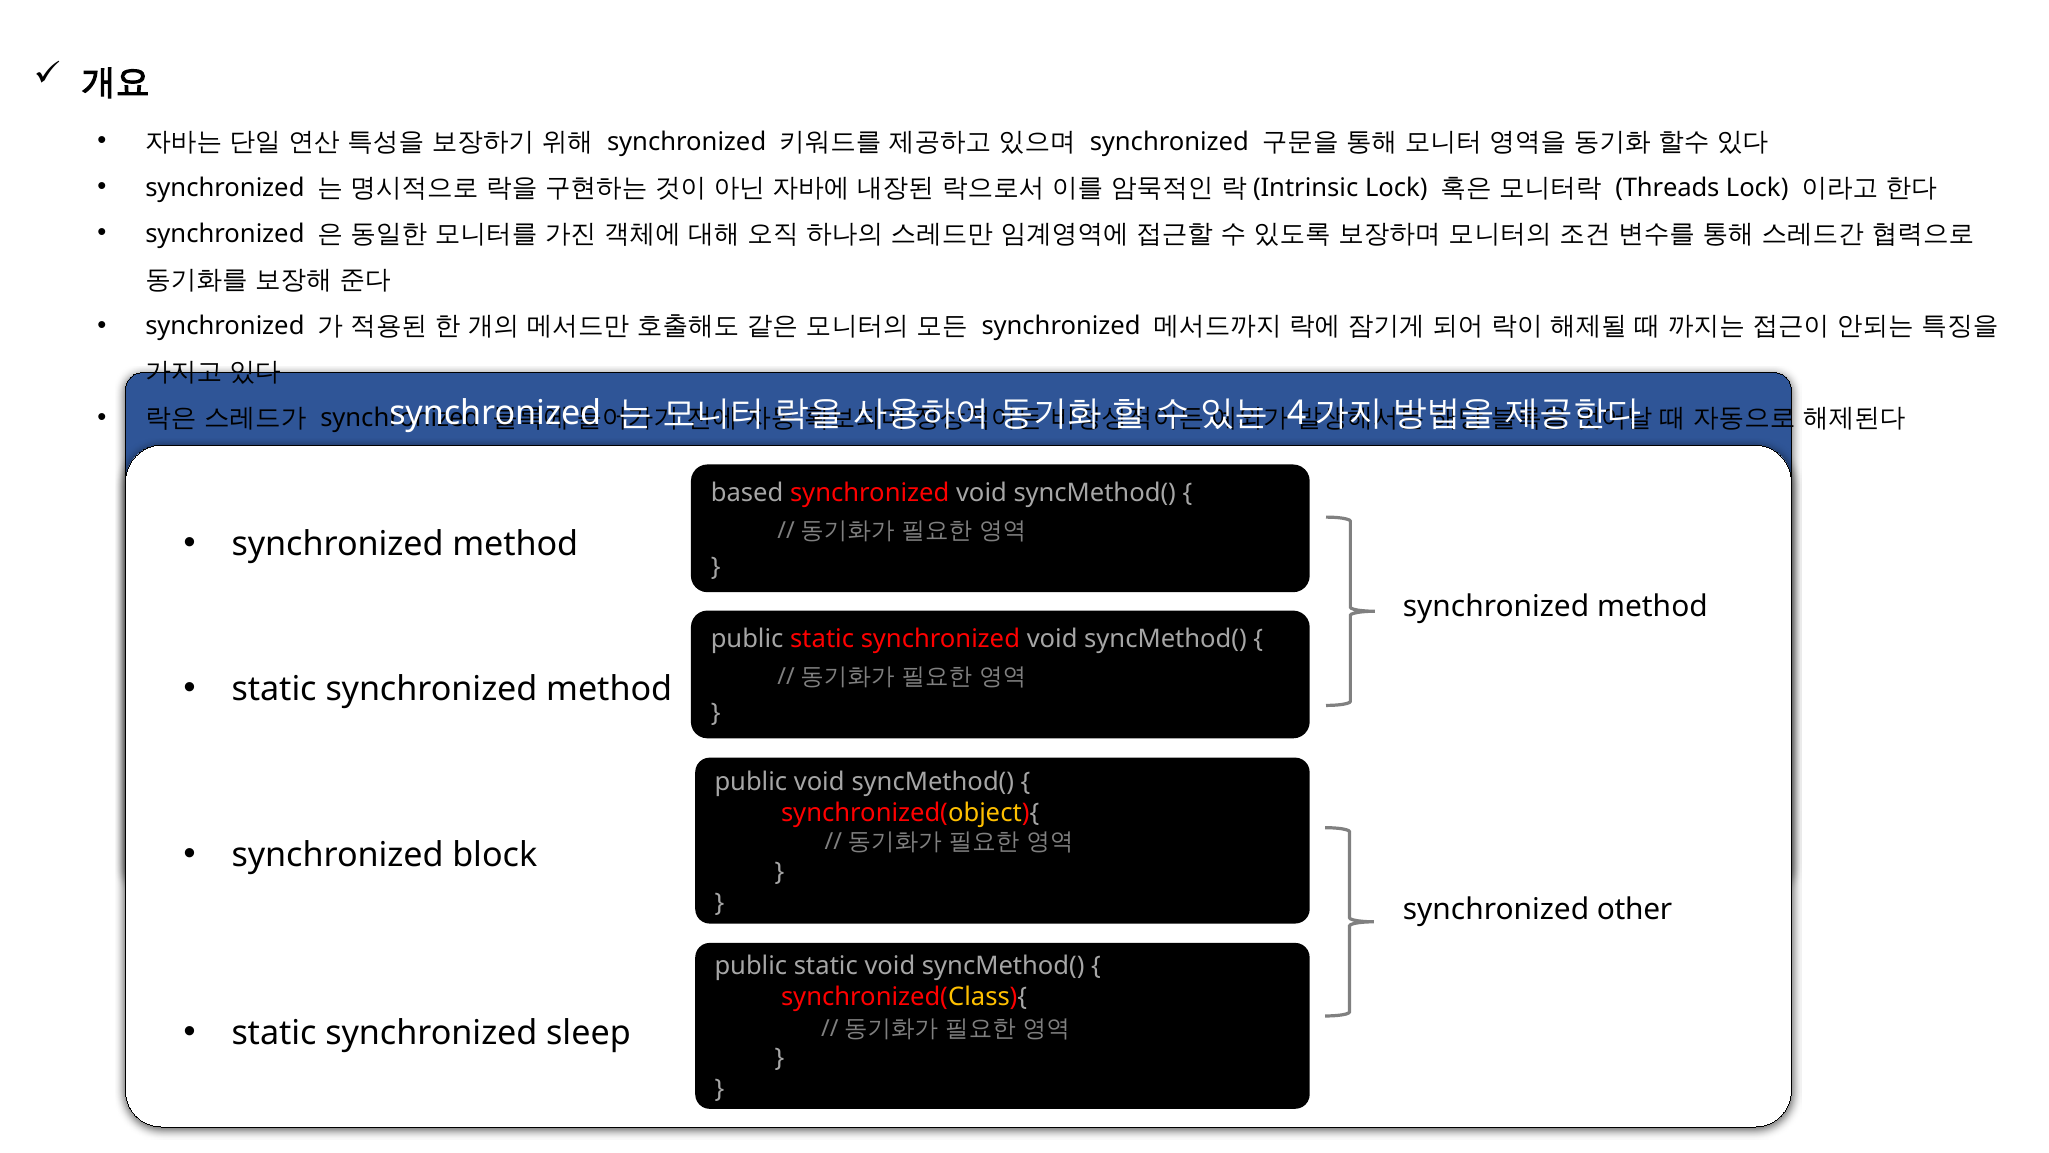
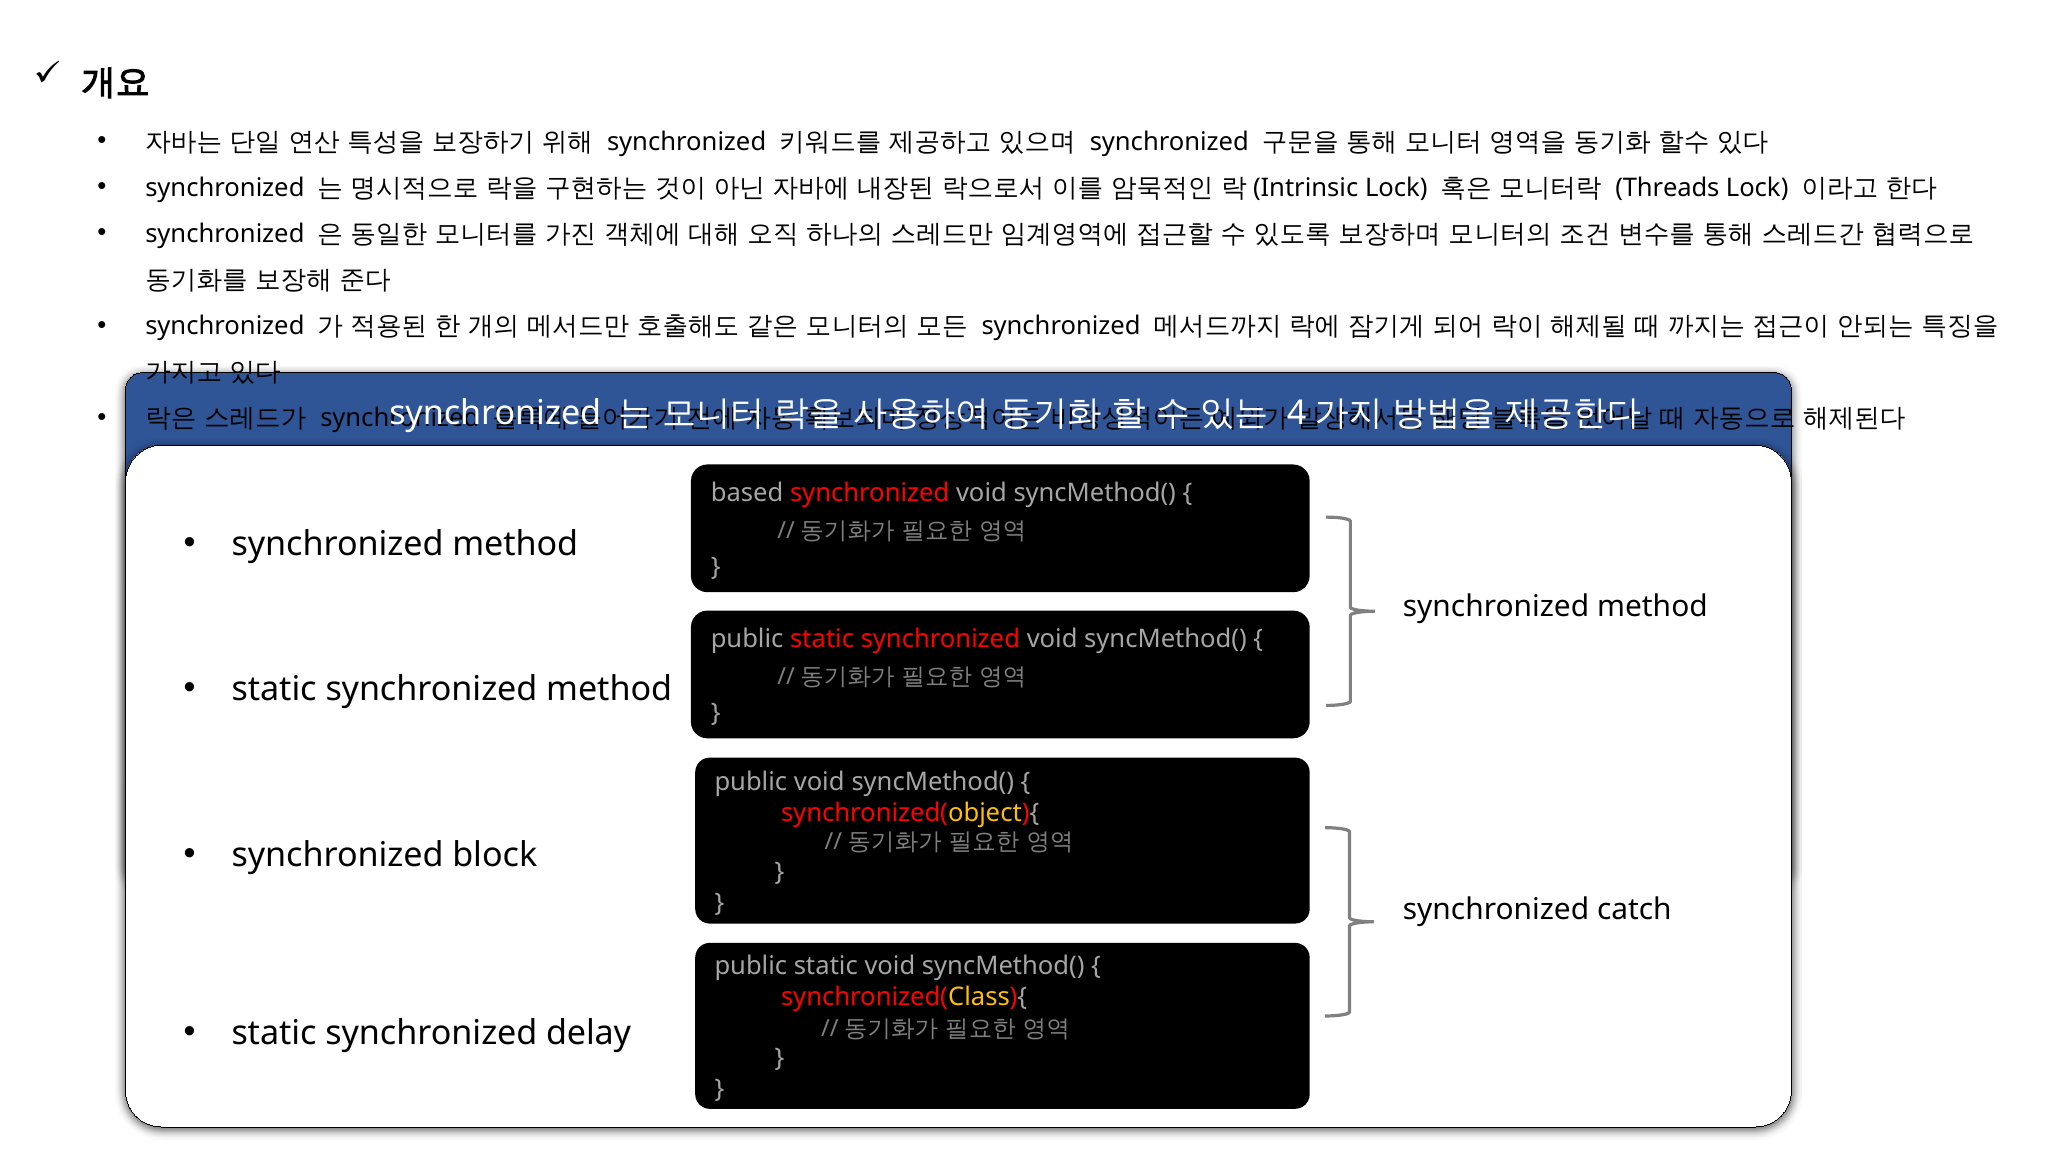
other: other -> catch (1634, 909)
sleep: sleep -> delay (589, 1033)
